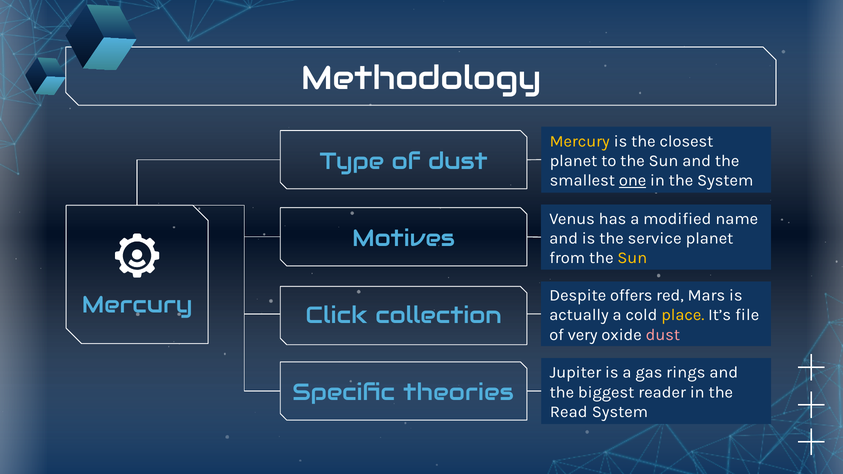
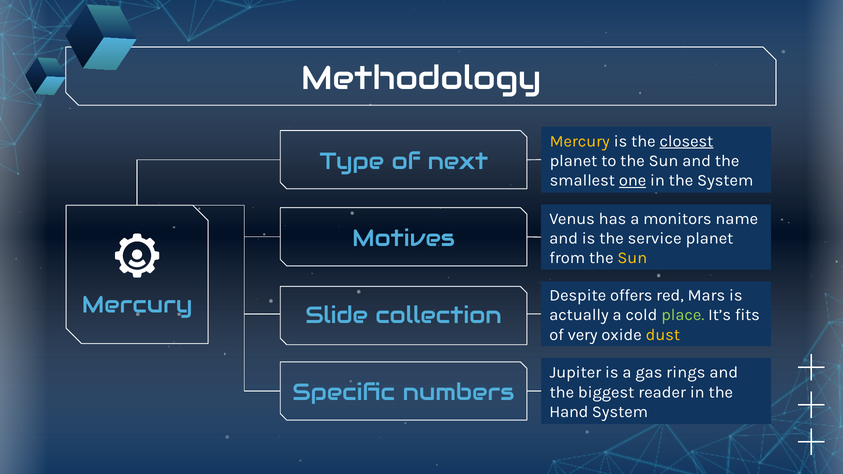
closest underline: none -> present (686, 141)
of dust: dust -> next (458, 161)
modified: modified -> monitors (677, 219)
Click: Click -> Slide (337, 316)
place colour: yellow -> light green (683, 315)
file: file -> fits (747, 315)
dust colour: pink -> yellow (663, 335)
theories: theories -> numbers (459, 393)
Read: Read -> Hand (569, 412)
